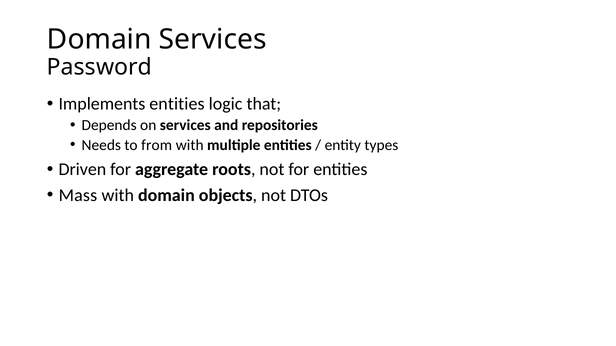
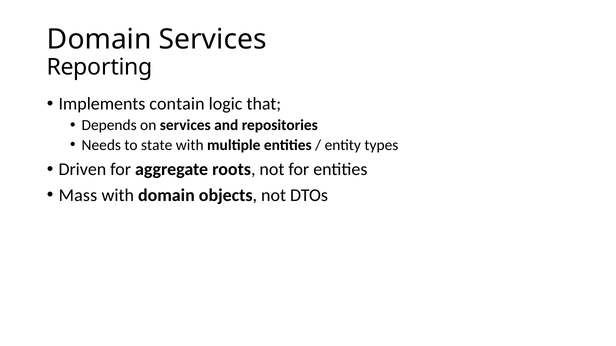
Password: Password -> Reporting (100, 67)
Implements entities: entities -> contain (177, 104)
from: from -> state (157, 145)
